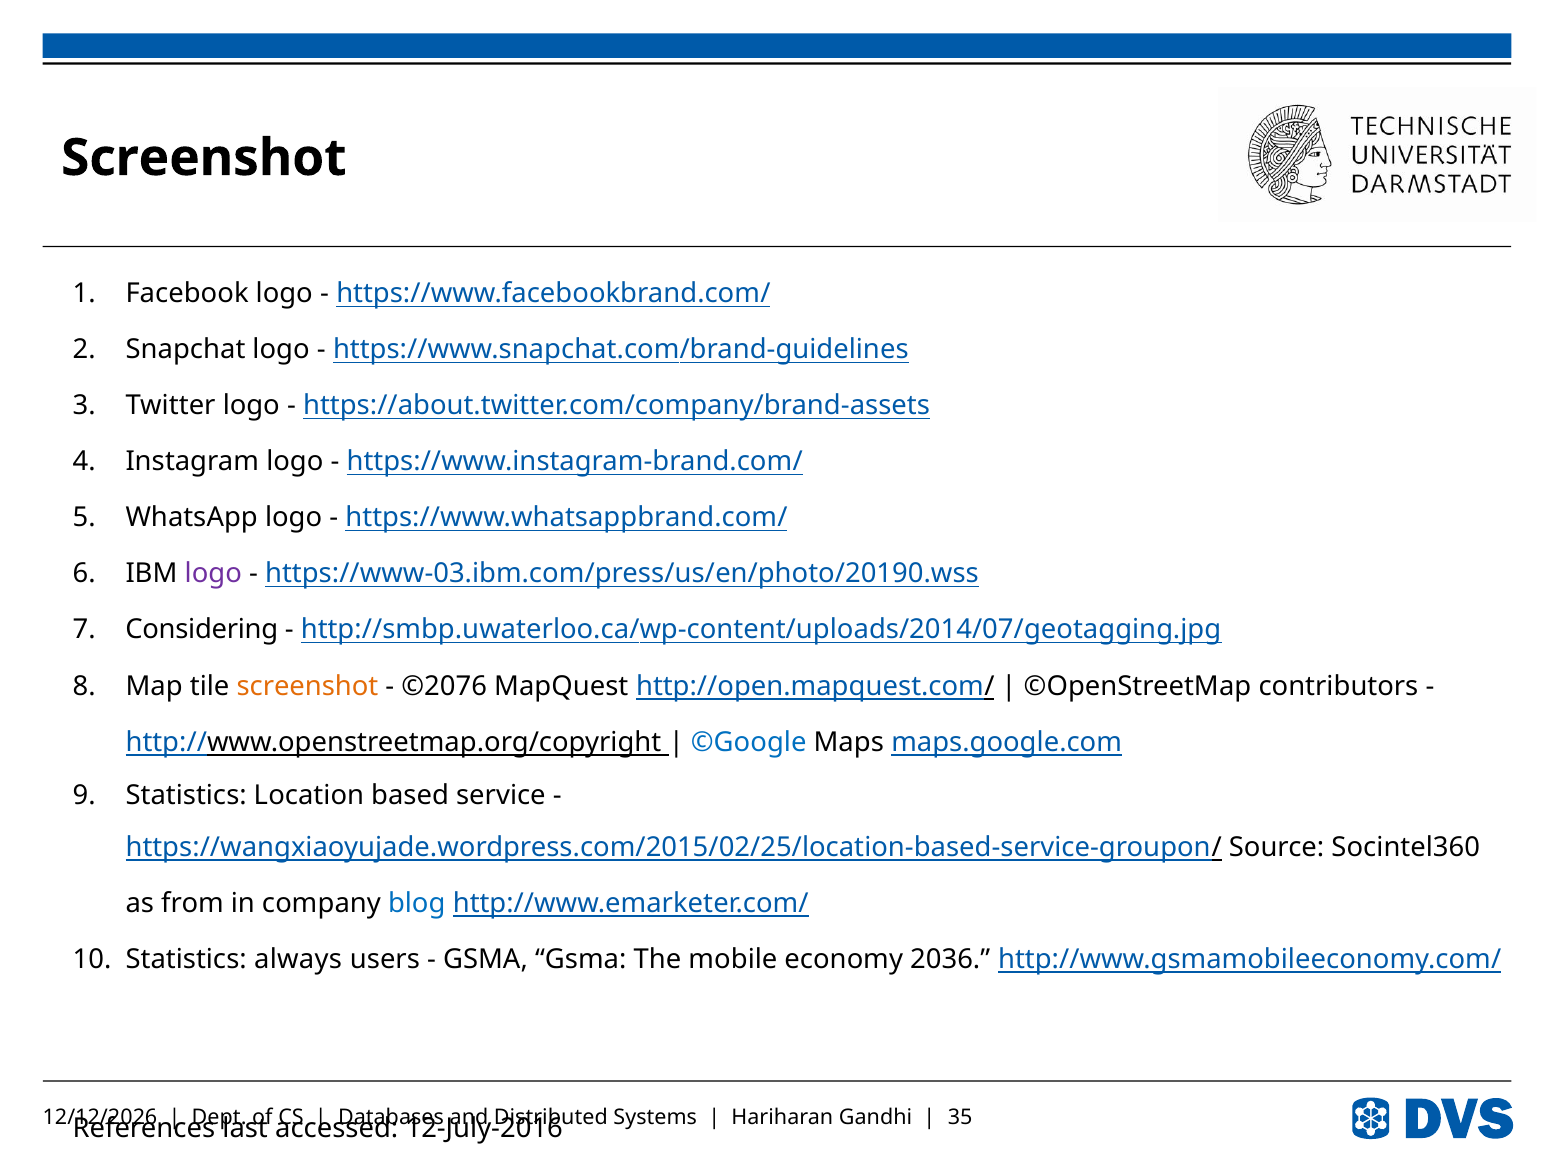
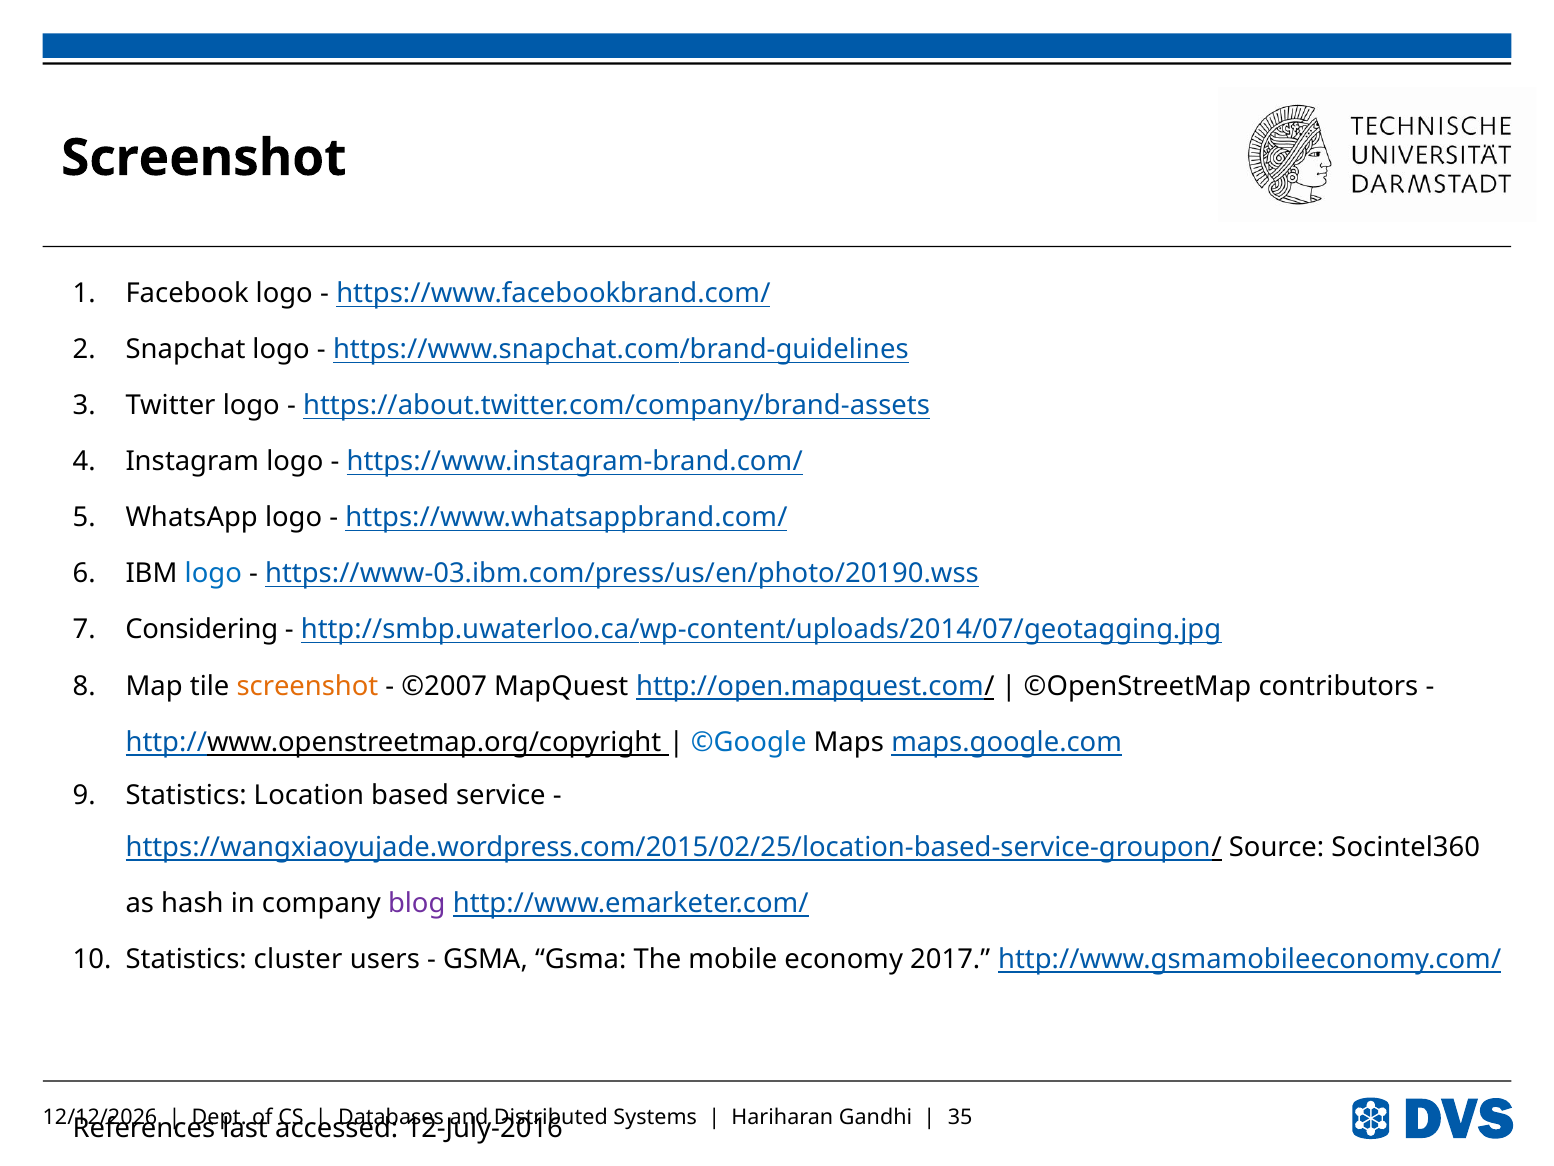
logo colour: purple -> blue (213, 574)
©2076: ©2076 -> ©2007 (444, 686)
from: from -> hash (192, 903)
blog colour: blue -> purple (417, 903)
always: always -> cluster (298, 959)
2036: 2036 -> 2017 (950, 959)
